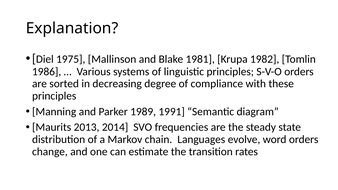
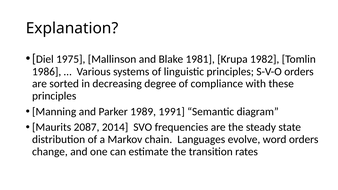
2013: 2013 -> 2087 (87, 127)
